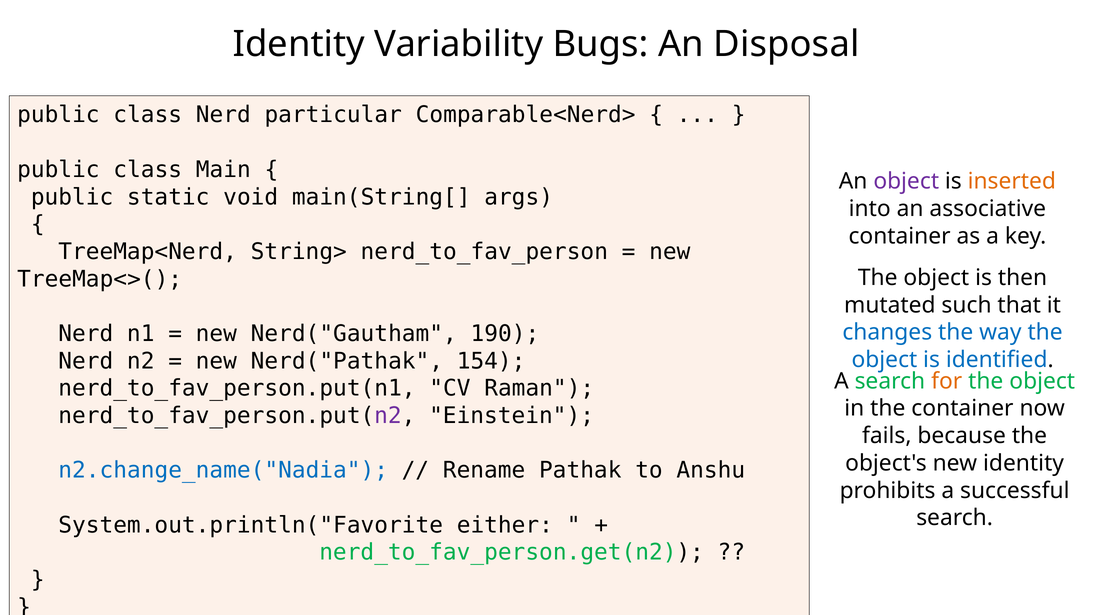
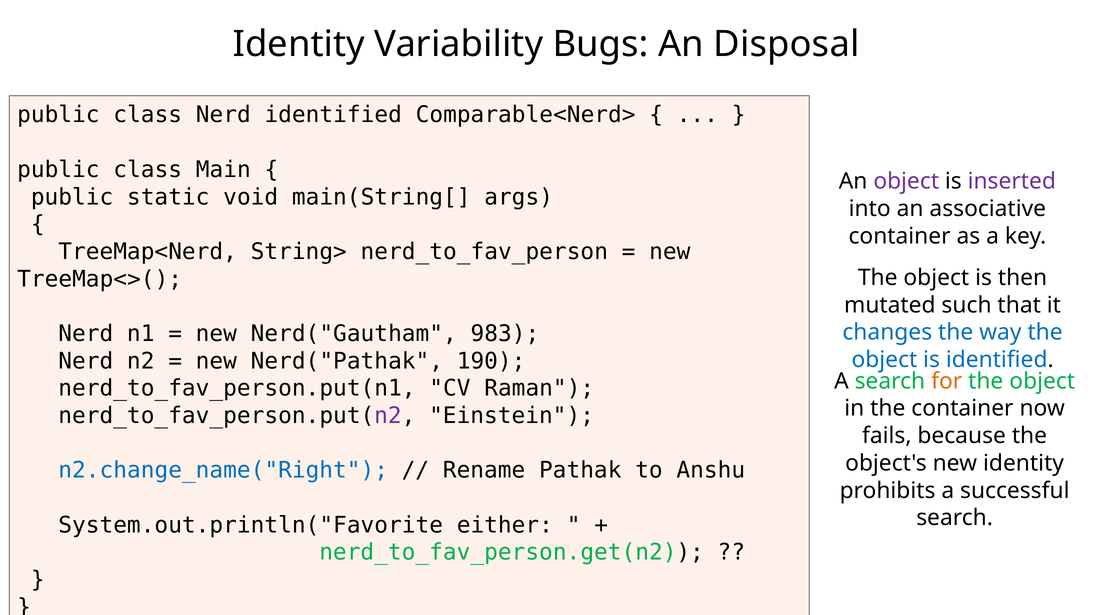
Nerd particular: particular -> identified (333, 115)
inserted colour: orange -> purple (1012, 181)
190: 190 -> 983 (505, 334)
154: 154 -> 190 (491, 361)
n2.change_name("Nadia: n2.change_name("Nadia -> n2.change_name("Right (223, 470)
